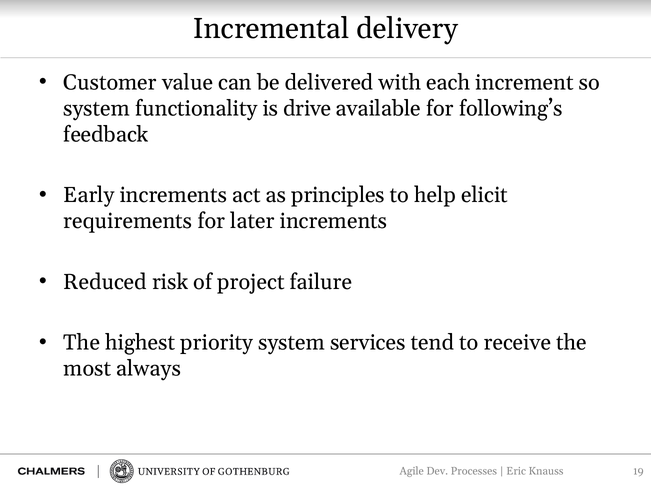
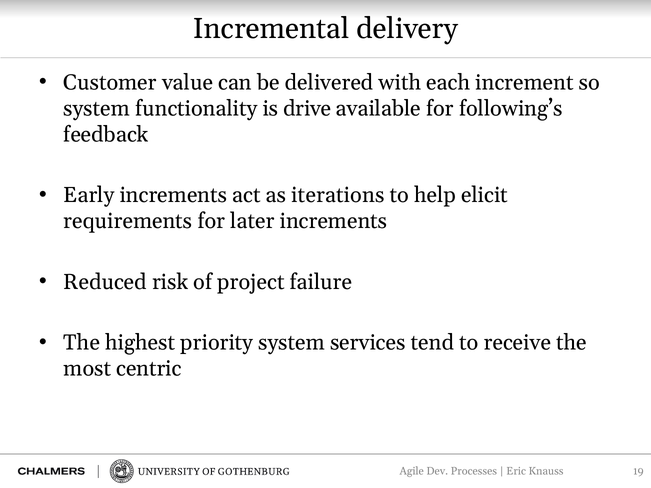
principles: principles -> iterations (338, 195)
always: always -> centric (149, 369)
